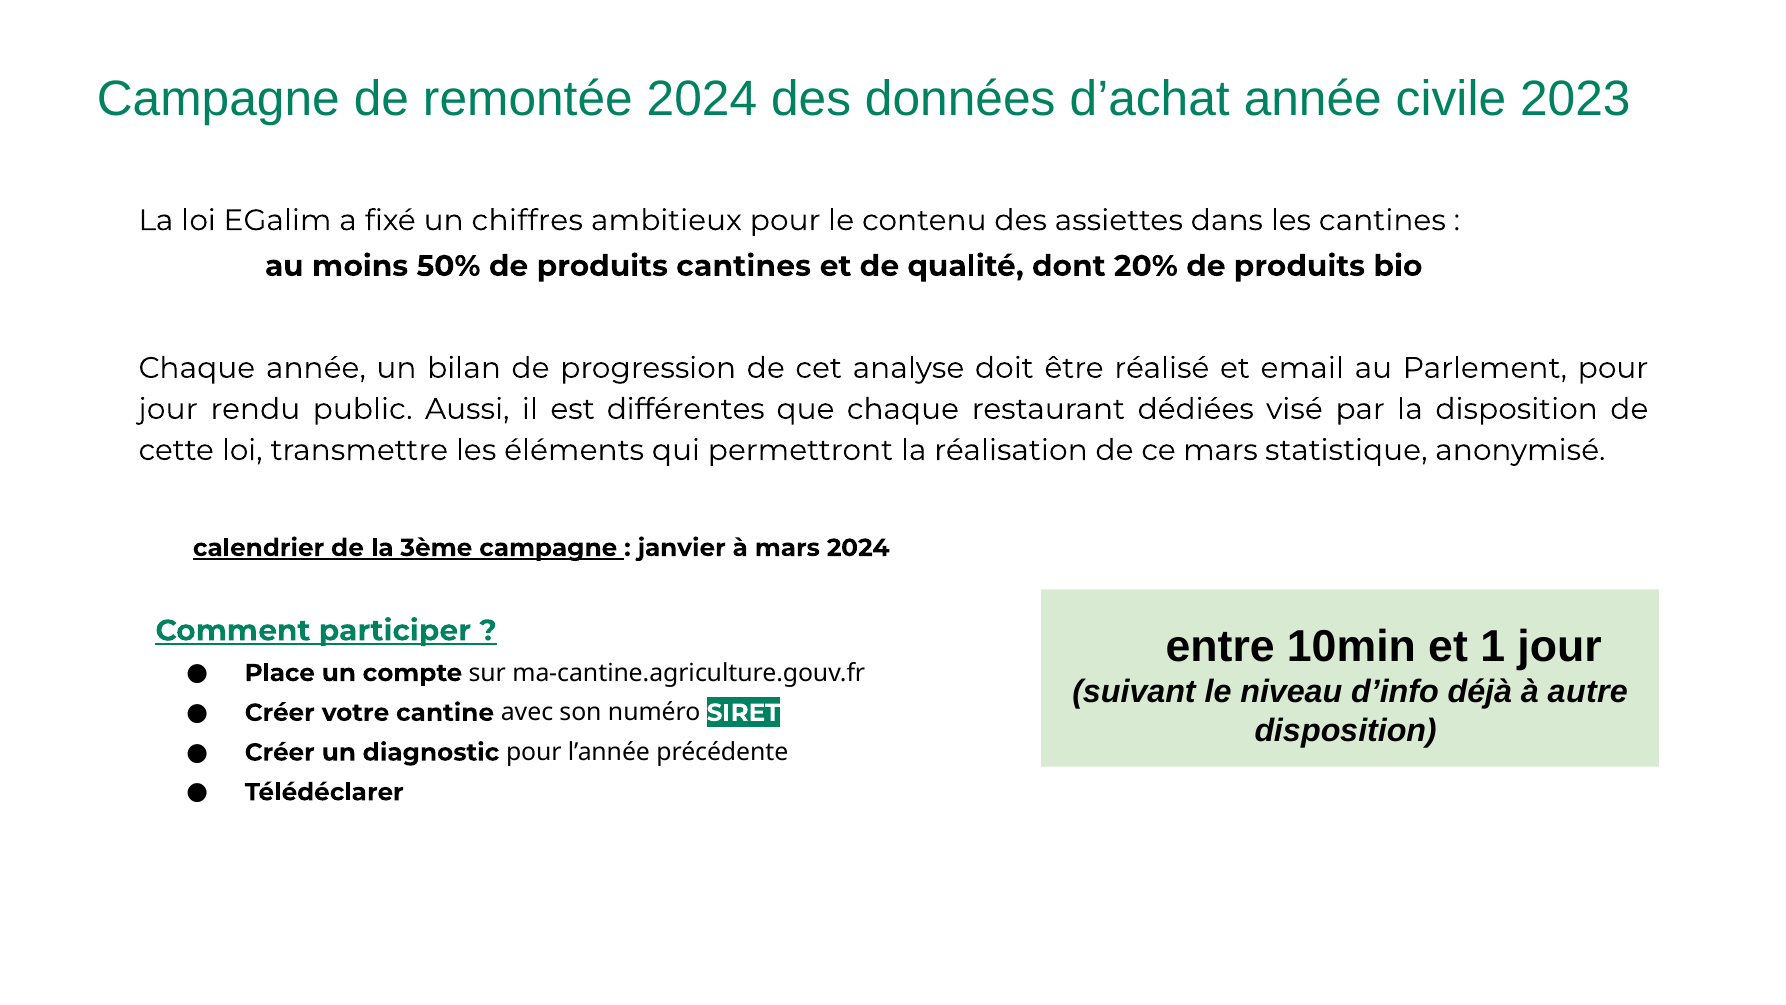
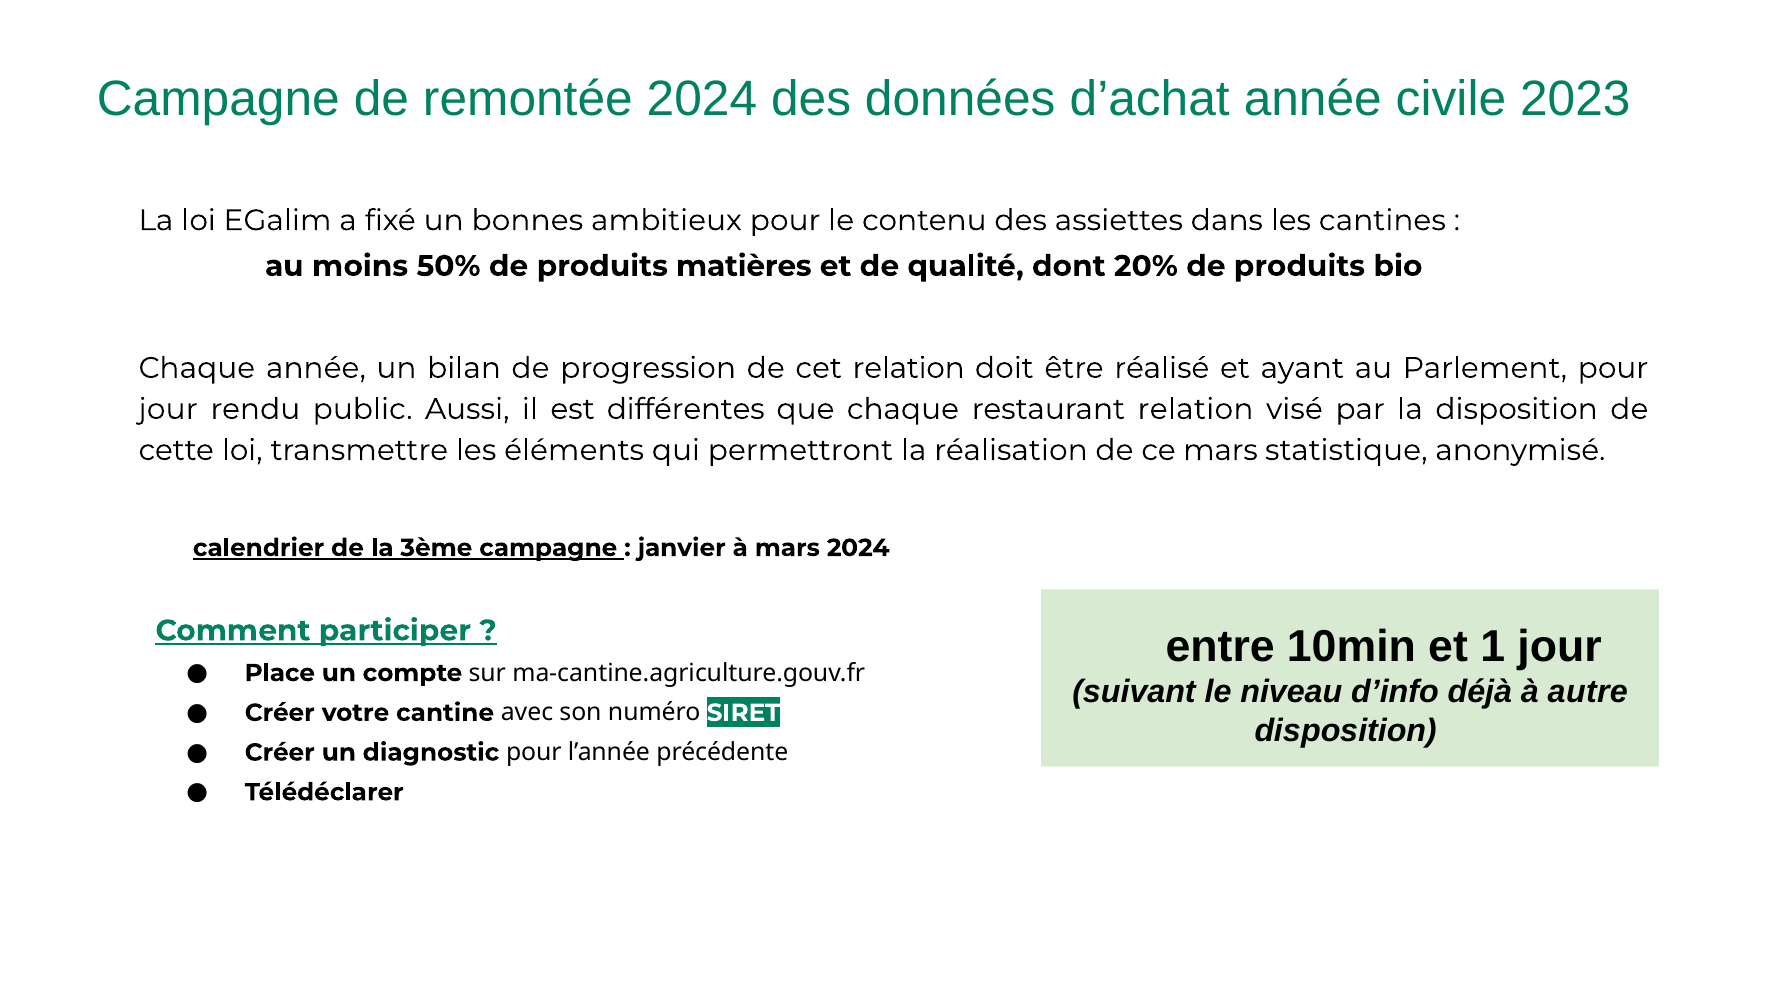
chiffres: chiffres -> bonnes (527, 220)
produits cantines: cantines -> matières (744, 266)
cet analyse: analyse -> relation (909, 368)
email: email -> ayant (1302, 368)
restaurant dédiées: dédiées -> relation (1196, 409)
